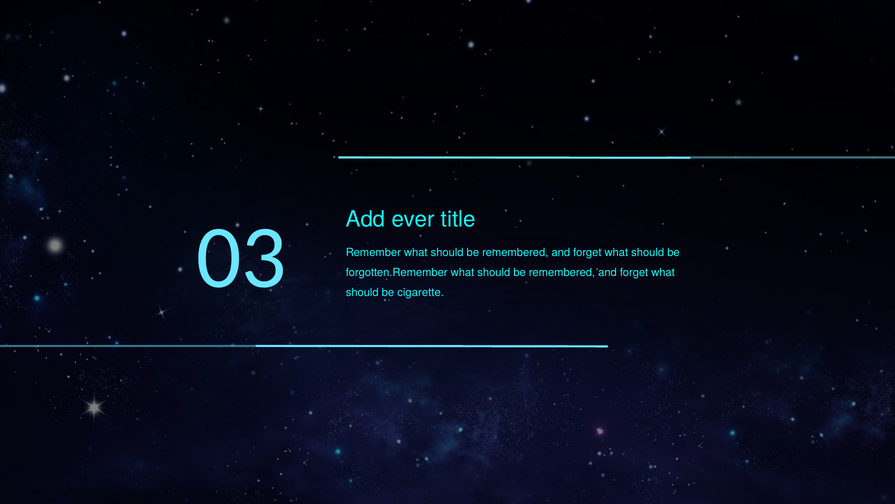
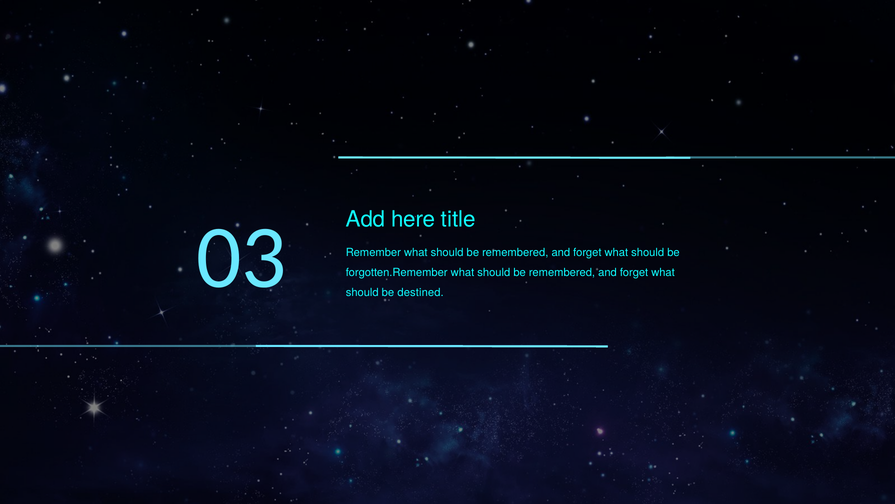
ever: ever -> here (413, 219)
cigarette: cigarette -> destined (421, 292)
